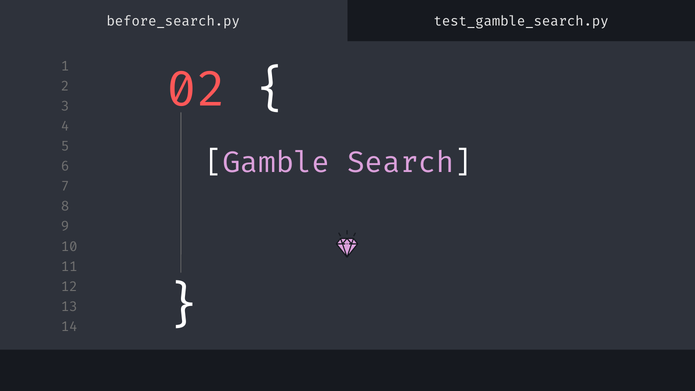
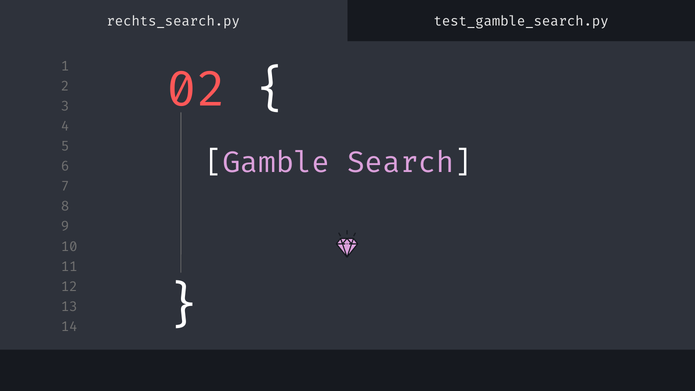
before_search.py: before_search.py -> rechts_search.py (173, 21)
